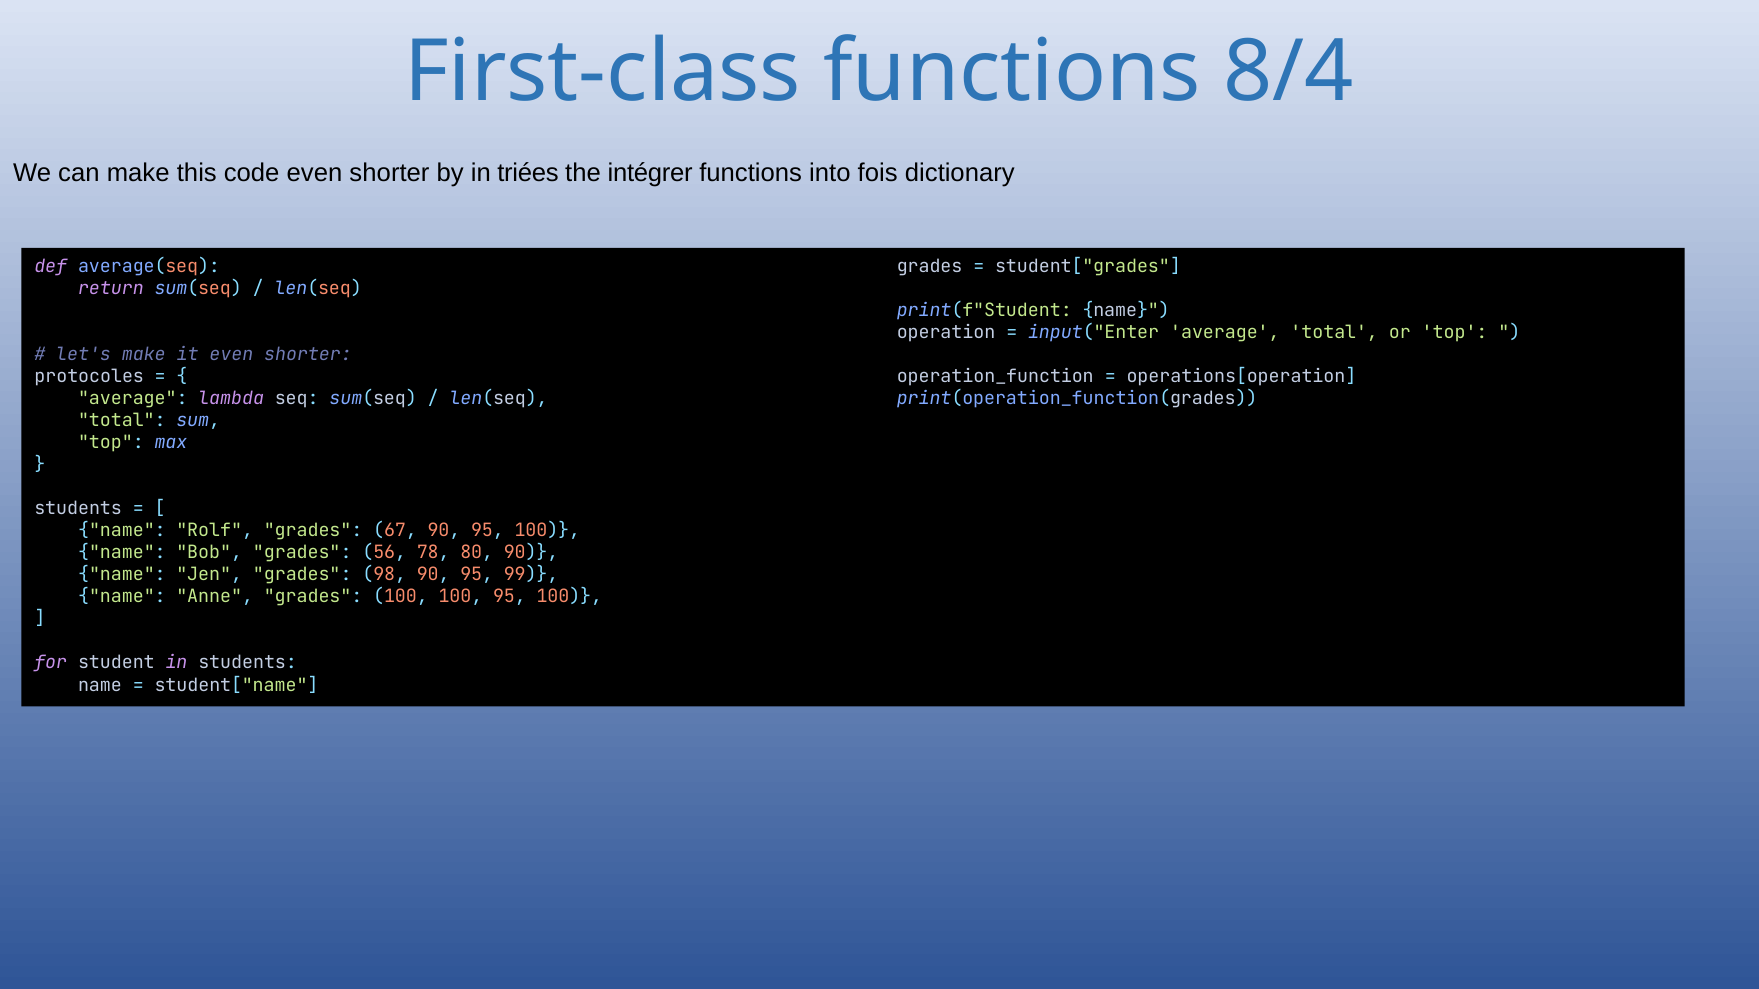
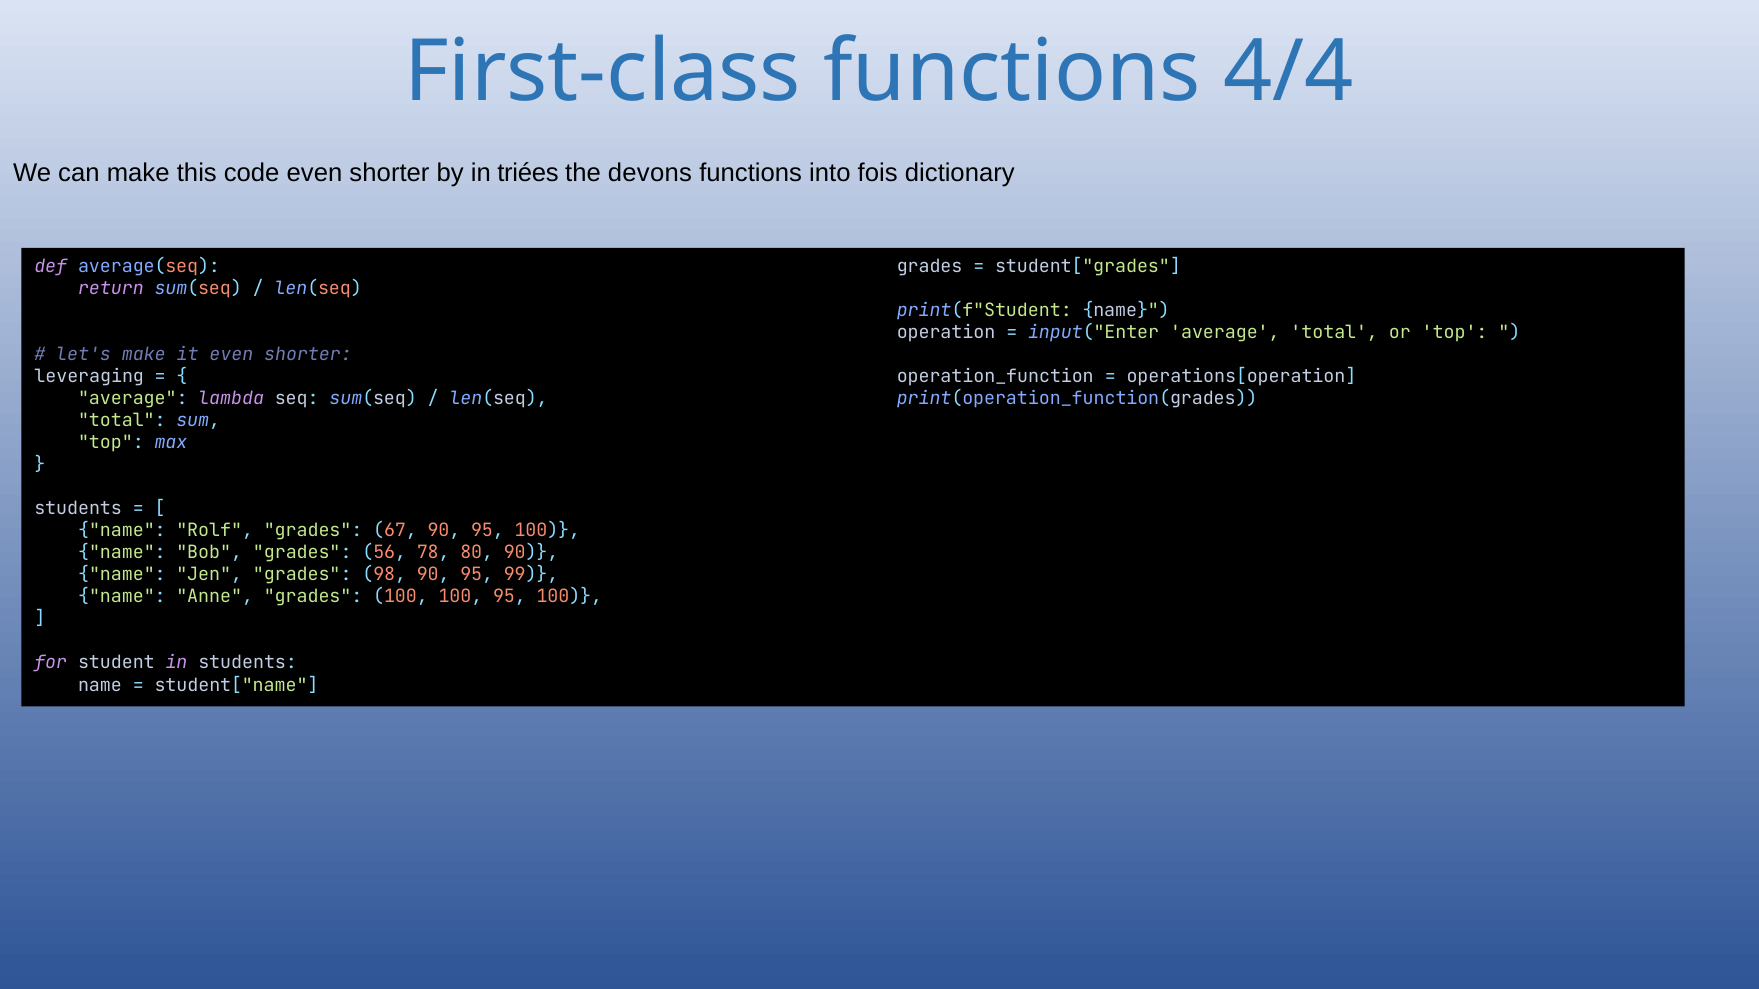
8/4: 8/4 -> 4/4 (1288, 72)
intégrer: intégrer -> devons (650, 173)
protocoles: protocoles -> leveraging (89, 377)
